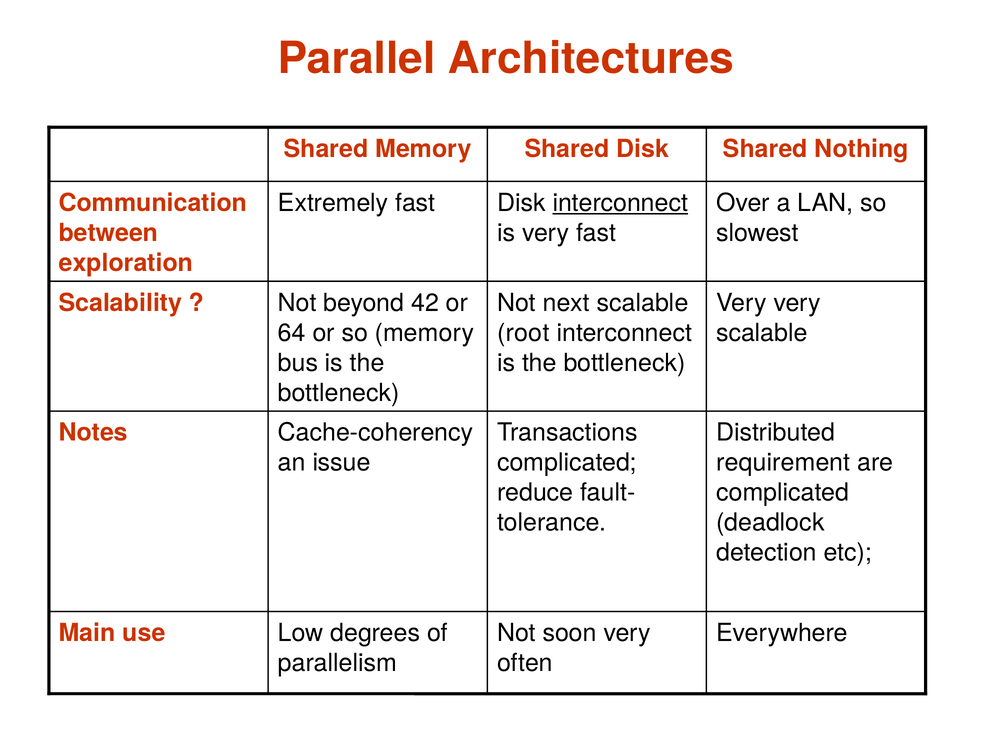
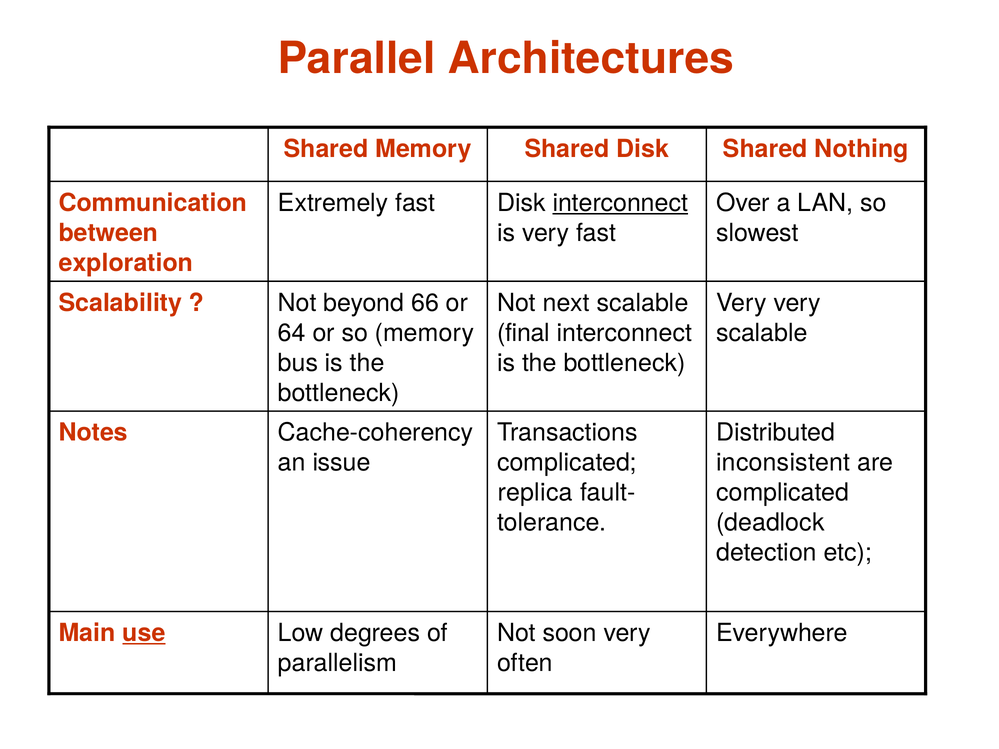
42: 42 -> 66 (425, 303)
root: root -> final (524, 333)
requirement: requirement -> inconsistent (783, 463)
reduce: reduce -> replica (535, 493)
use underline: none -> present (144, 633)
